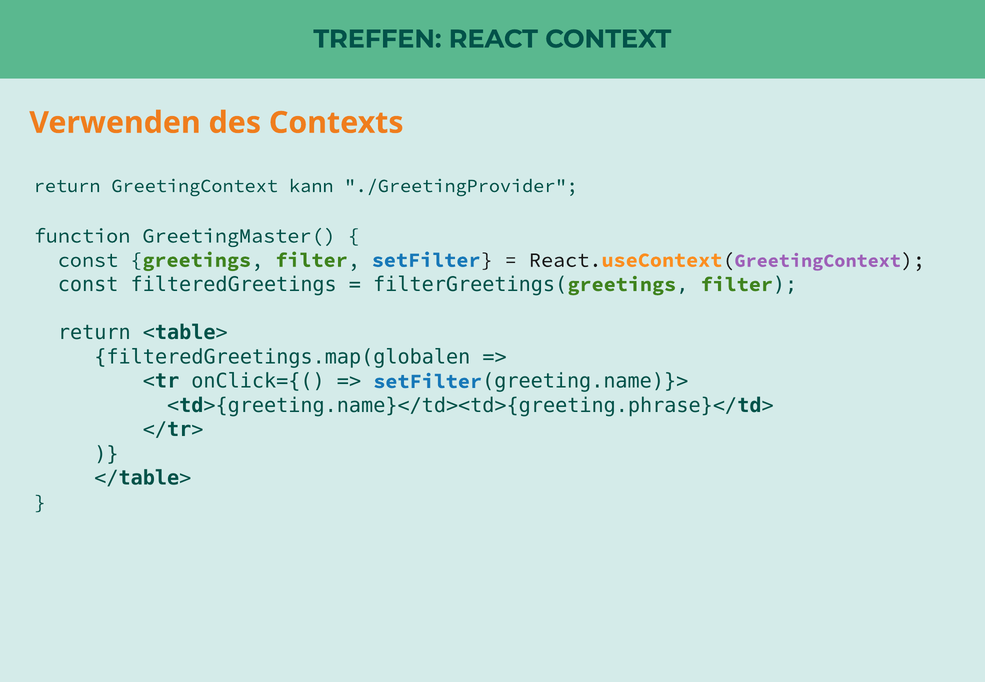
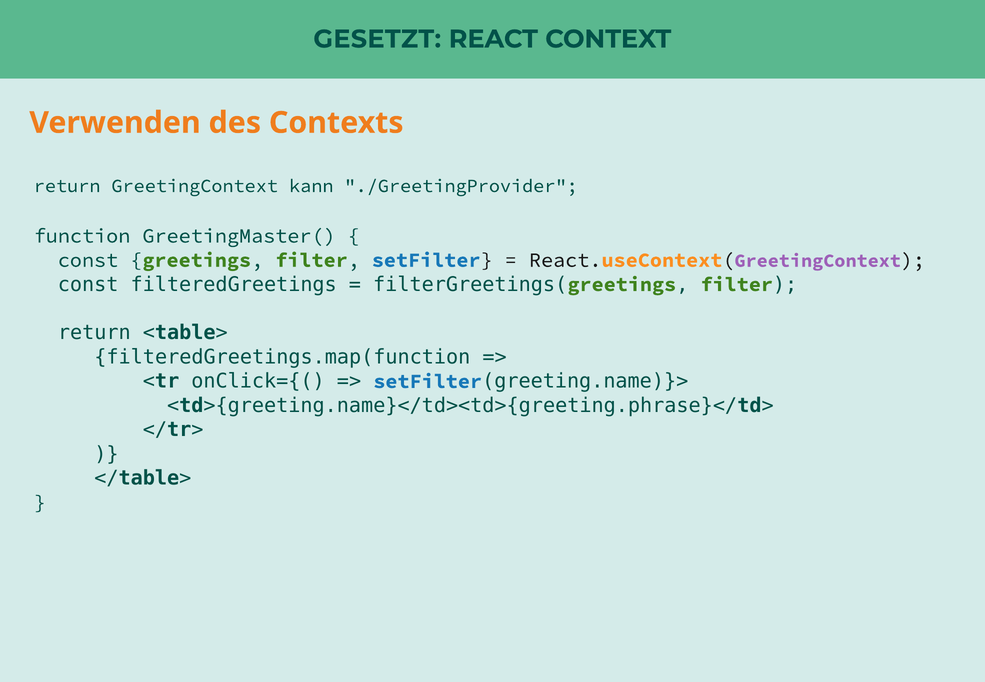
TREFFEN: TREFFEN -> GESETZT (377, 39)
filteredGreetings.map(globalen: filteredGreetings.map(globalen -> filteredGreetings.map(function (282, 357)
